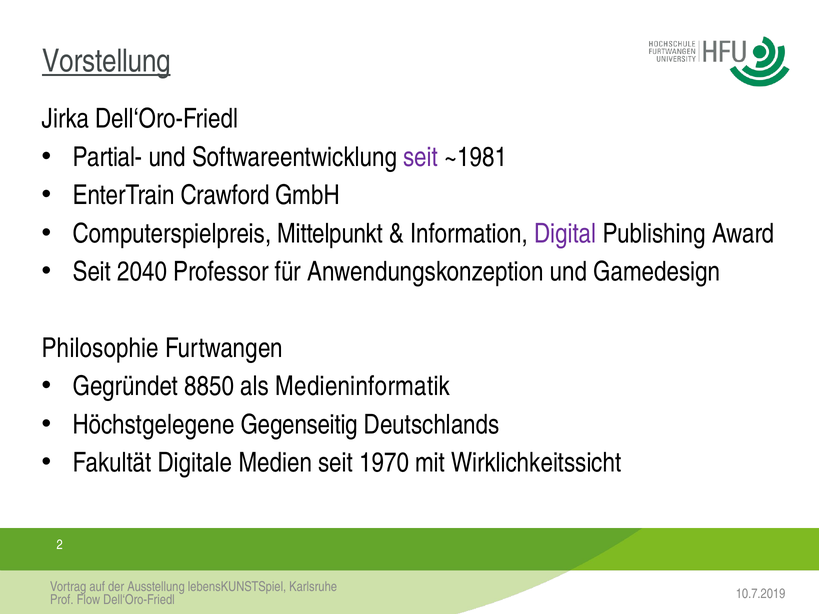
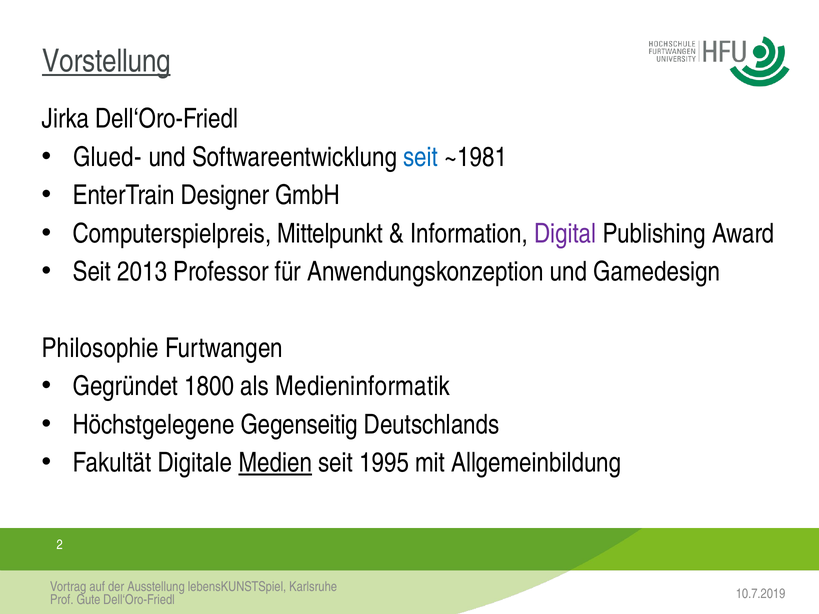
Partial-: Partial- -> Glued- (107, 157)
seit colour: purple -> blue (421, 157)
Crawford: Crawford -> Designer (225, 195)
2040: 2040 -> 2013 (142, 272)
8850: 8850 -> 1800 (209, 386)
Medien underline: none -> present (275, 463)
1970: 1970 -> 1995 (384, 463)
Wirklichkeitssicht: Wirklichkeitssicht -> Allgemeinbildung (536, 463)
Flow: Flow -> Gute (88, 600)
